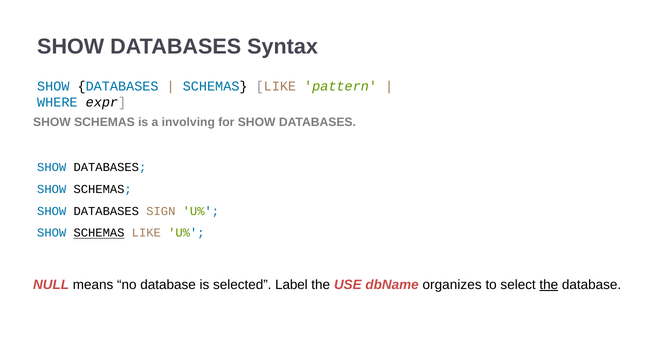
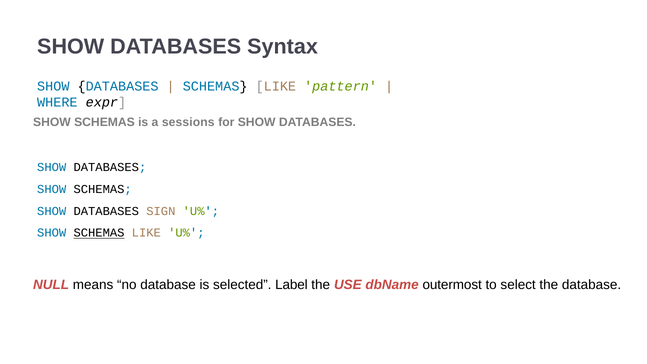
involving: involving -> sessions (188, 122)
organizes: organizes -> outermost (452, 285)
the underline: present -> none (549, 285)
